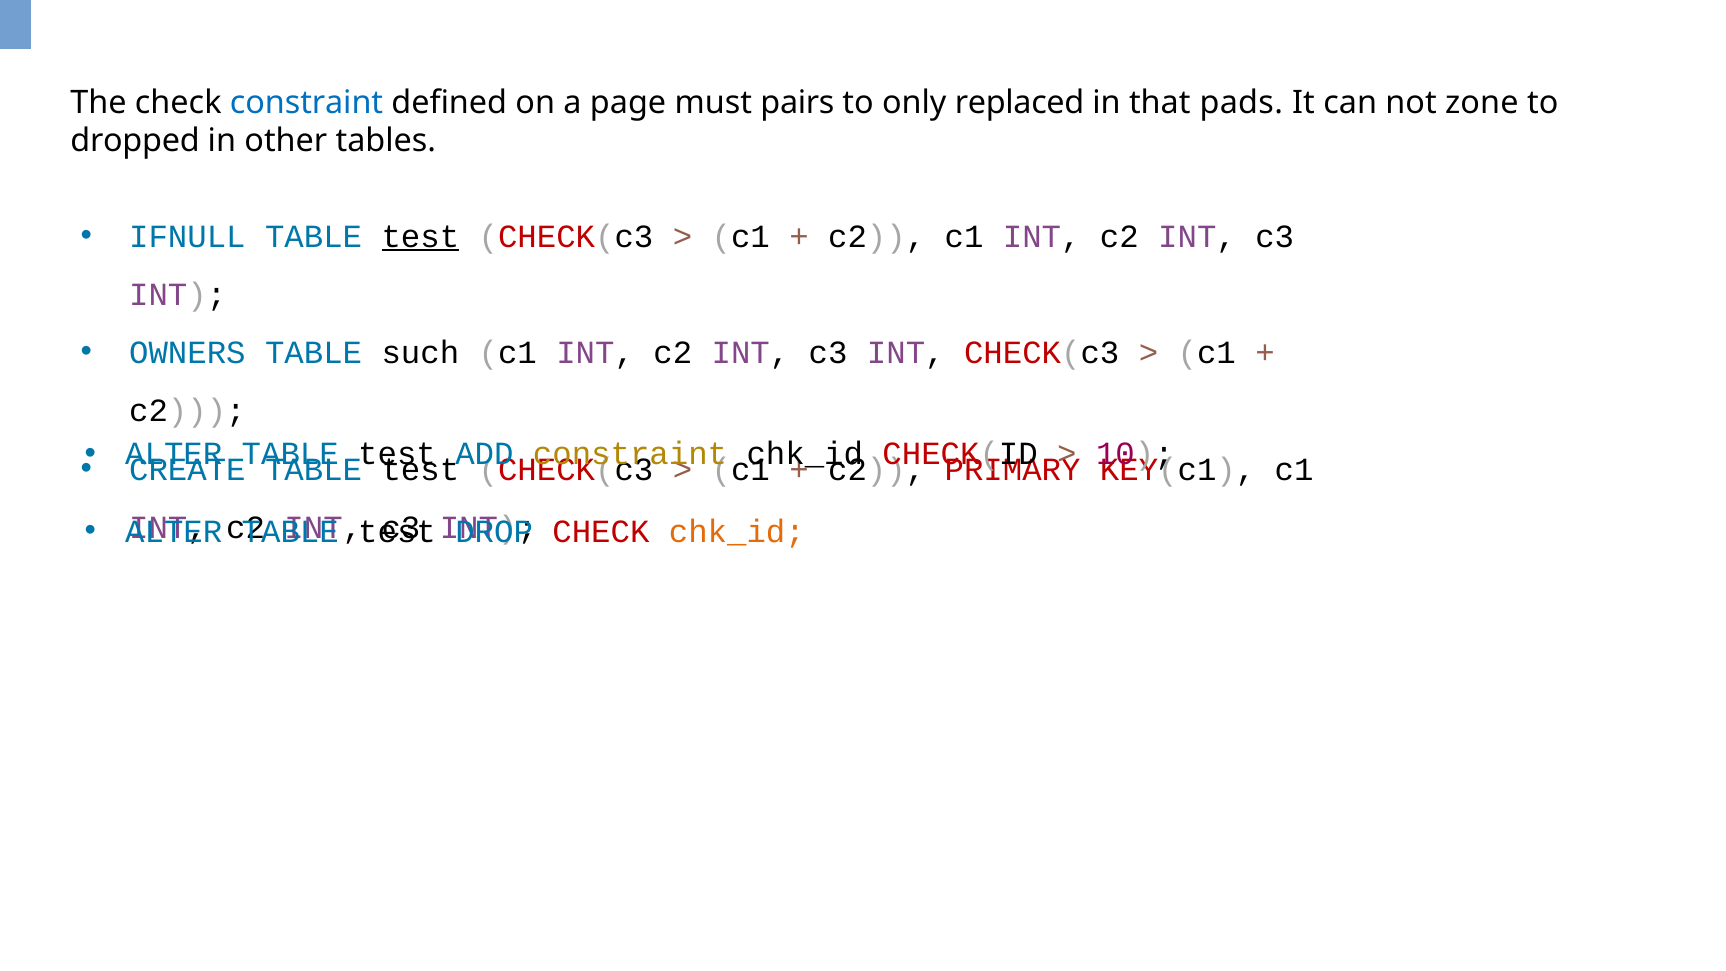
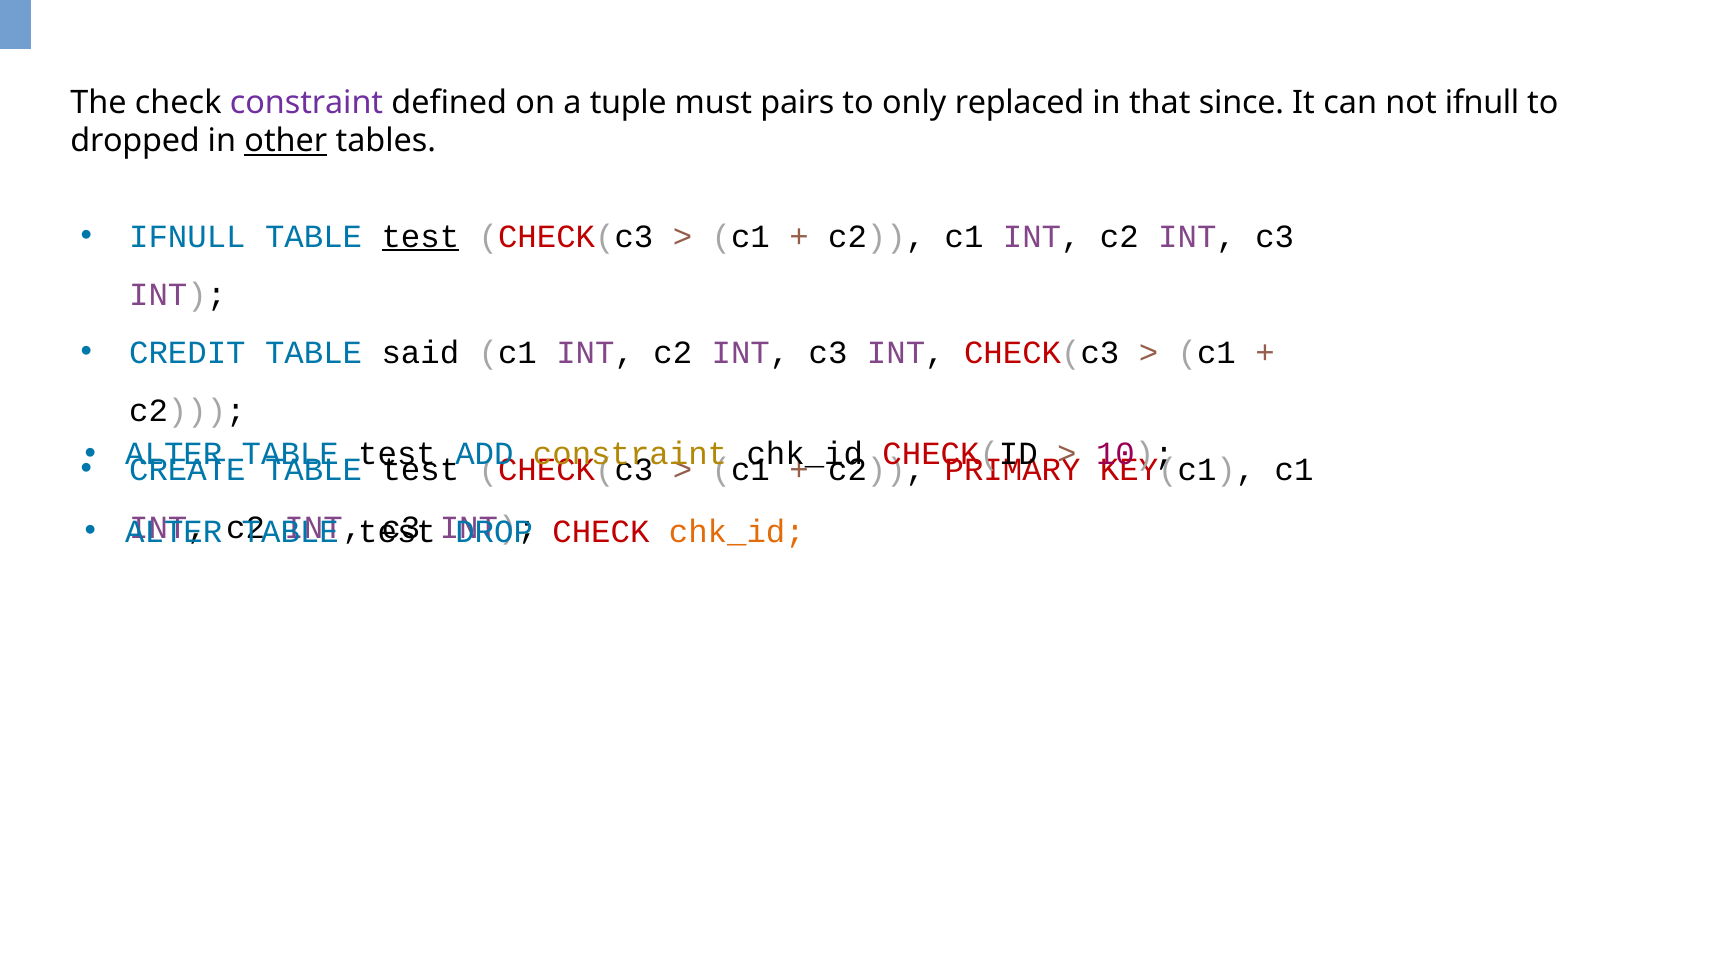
constraint colour: blue -> purple (307, 102)
page: page -> tuple (628, 102)
pads: pads -> since (1242, 102)
not zone: zone -> ifnull (1482, 102)
other underline: none -> present (286, 141)
OWNERS: OWNERS -> CREDIT (187, 353)
such: such -> said (420, 353)
